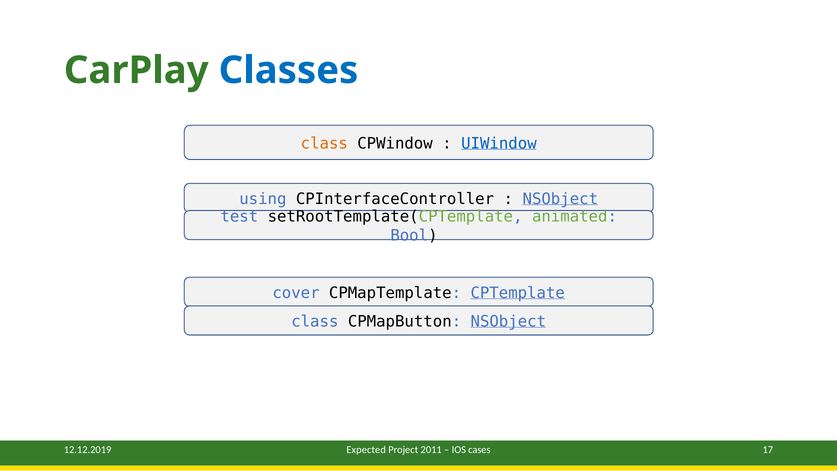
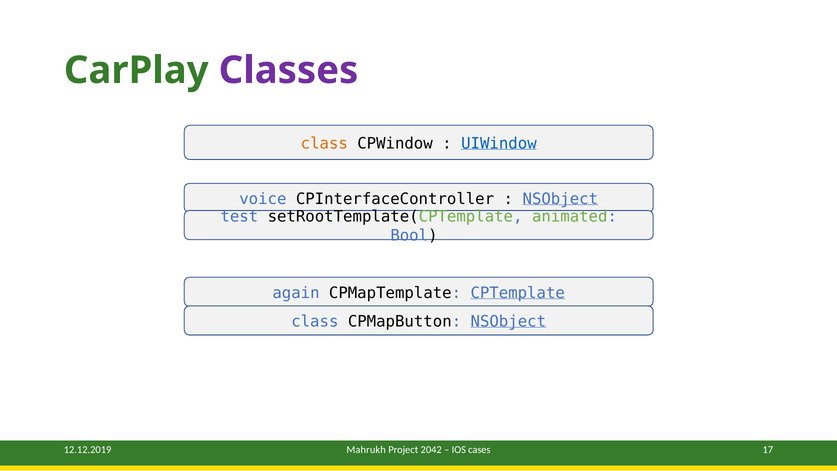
Classes colour: blue -> purple (288, 70)
using: using -> voice (263, 199)
cover: cover -> again (296, 293)
Expected: Expected -> Mahrukh (366, 450)
2011: 2011 -> 2042 (431, 450)
